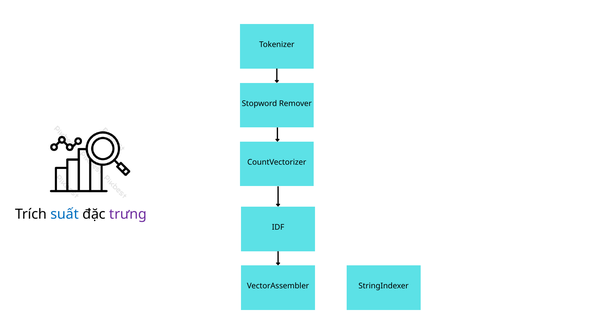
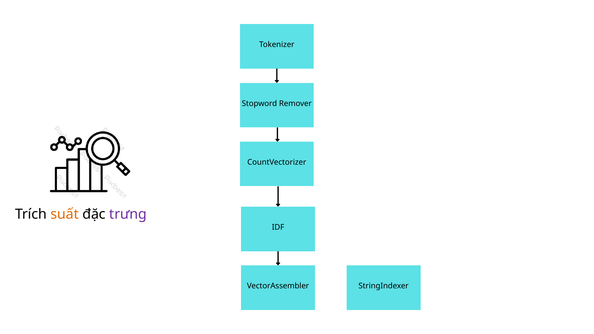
suất colour: blue -> orange (65, 214)
